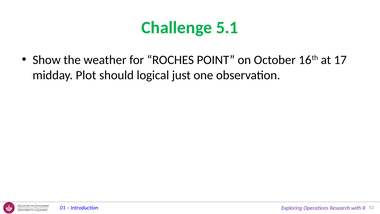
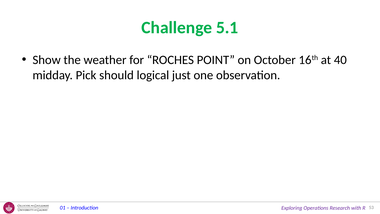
17: 17 -> 40 (340, 60)
Plot: Plot -> Pick (86, 75)
